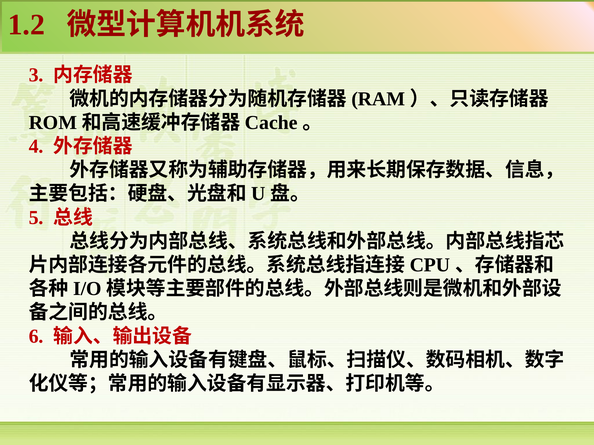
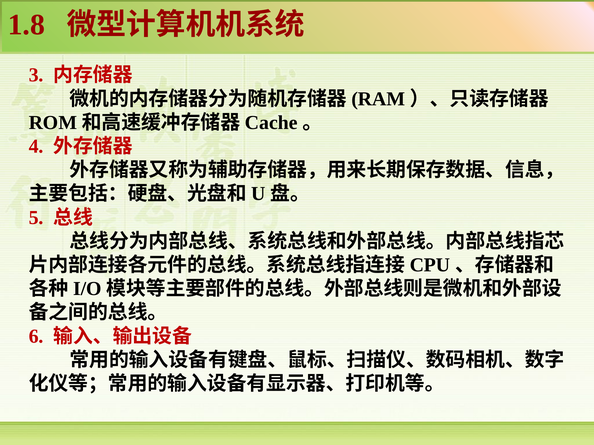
1.2: 1.2 -> 1.8 (26, 25)
